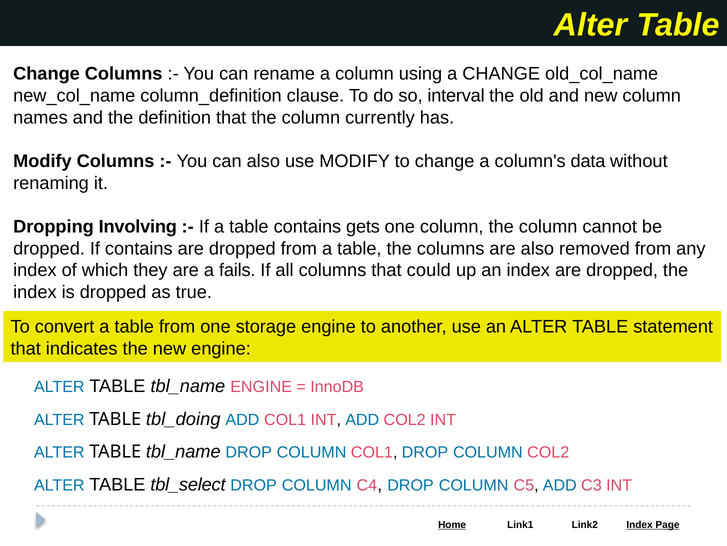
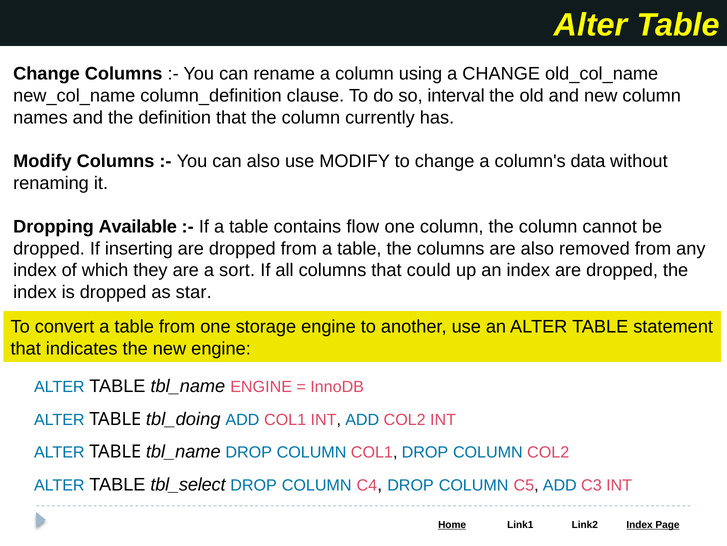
Involving: Involving -> Available (138, 226)
gets: gets -> flow (363, 226)
If contains: contains -> inserting (139, 248)
fails: fails -> sort (237, 270)
true: true -> star (194, 292)
